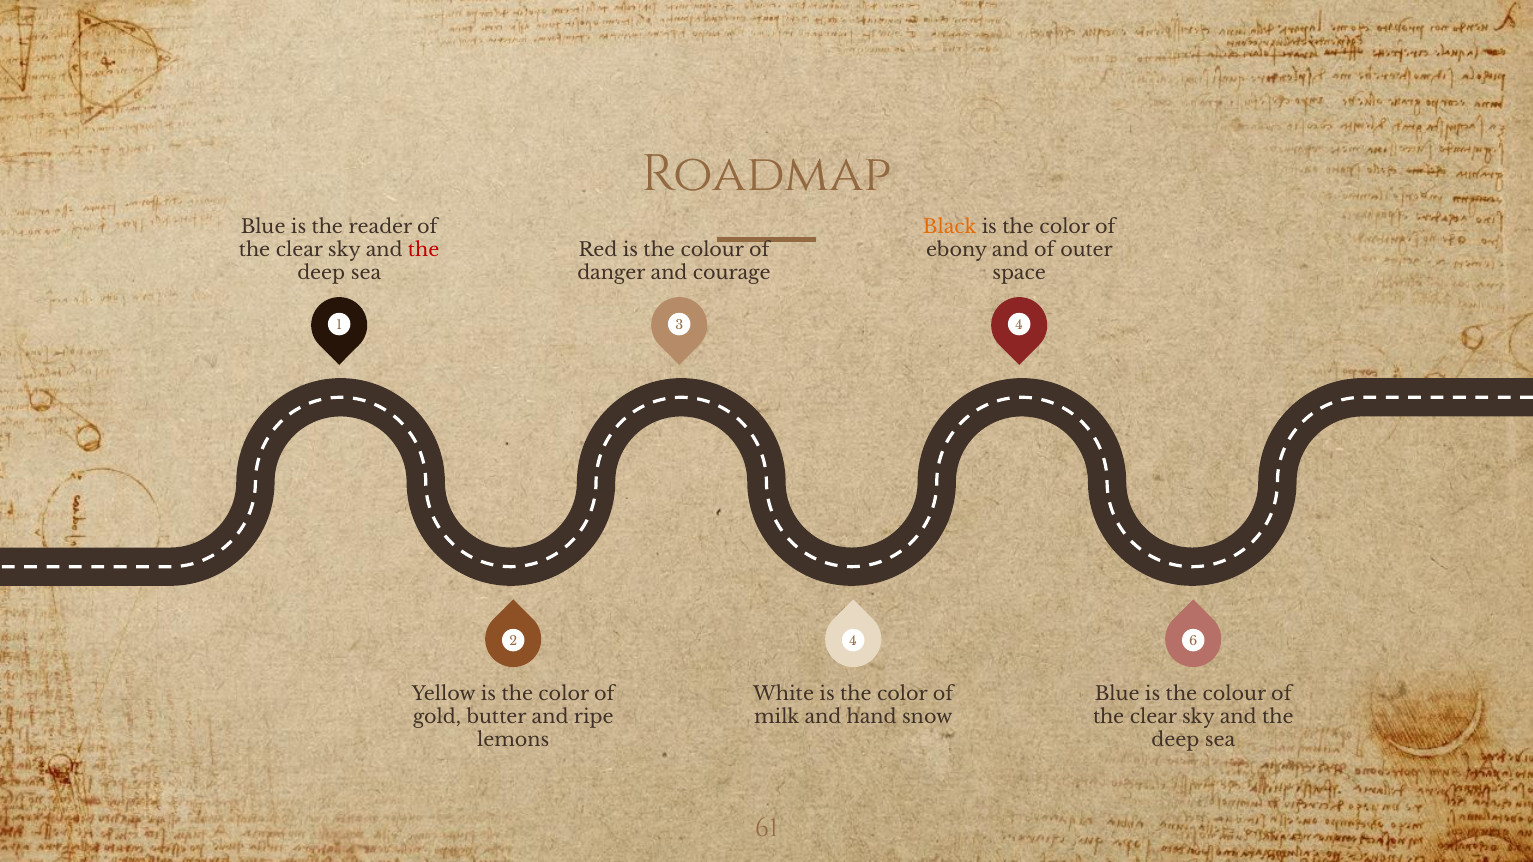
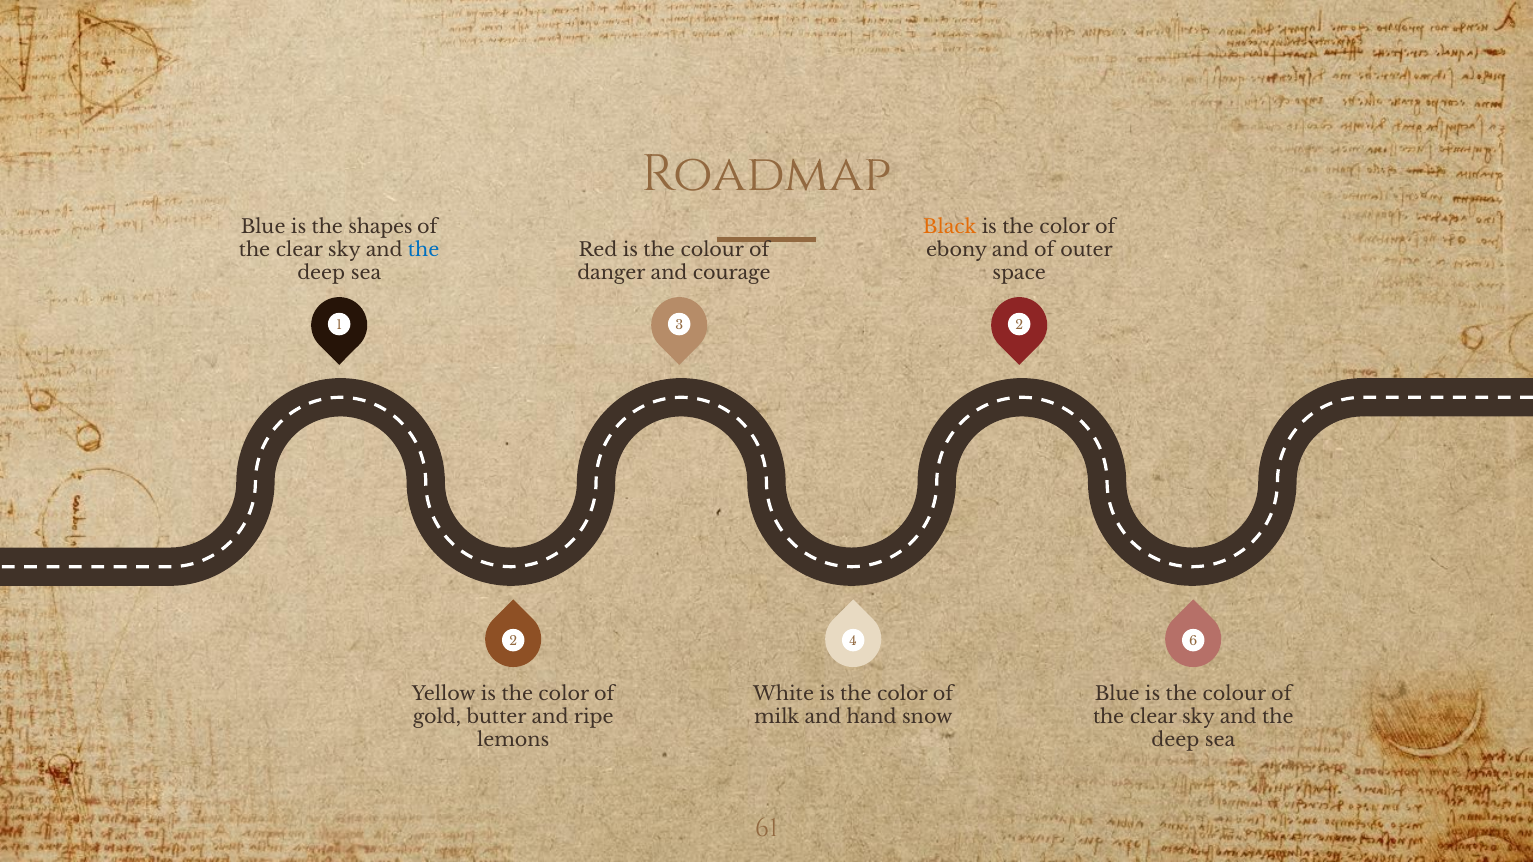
reader: reader -> shapes (381, 227)
the colour: red -> blue (424, 250)
3 4: 4 -> 2 (1019, 325)
